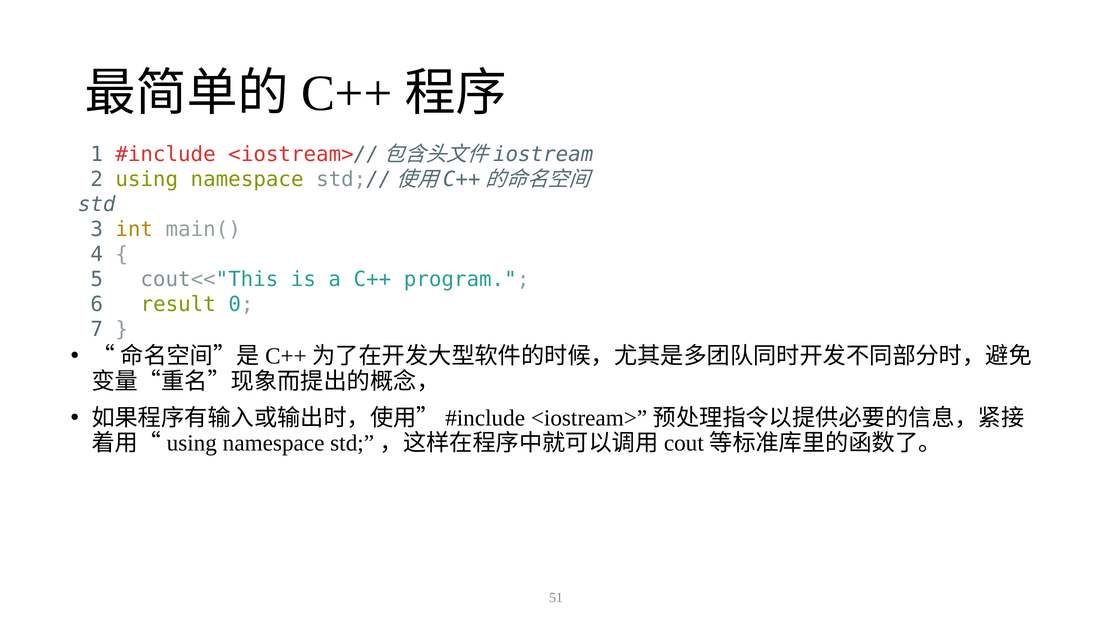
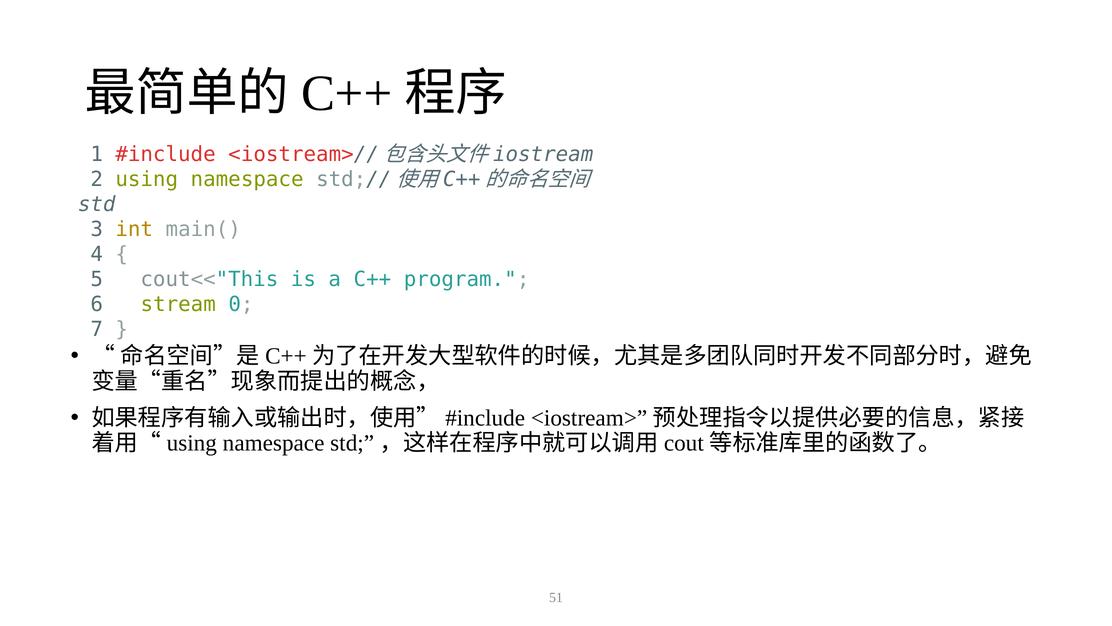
result: result -> stream (178, 304)
